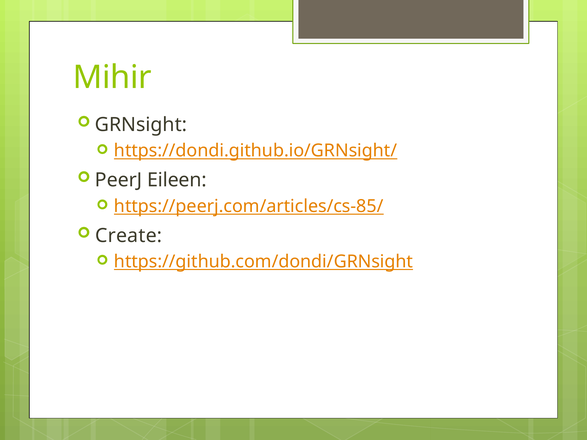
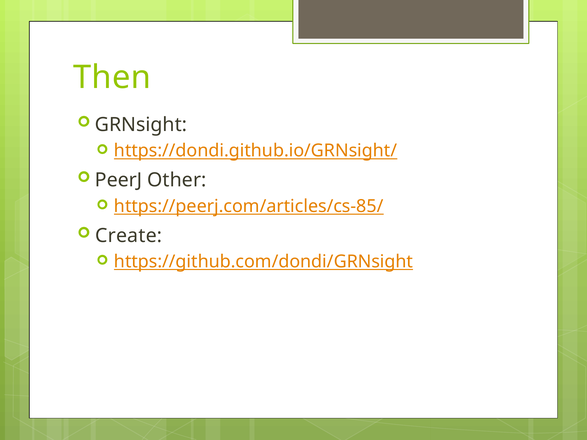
Mihir: Mihir -> Then (112, 78)
Eileen: Eileen -> Other (177, 180)
